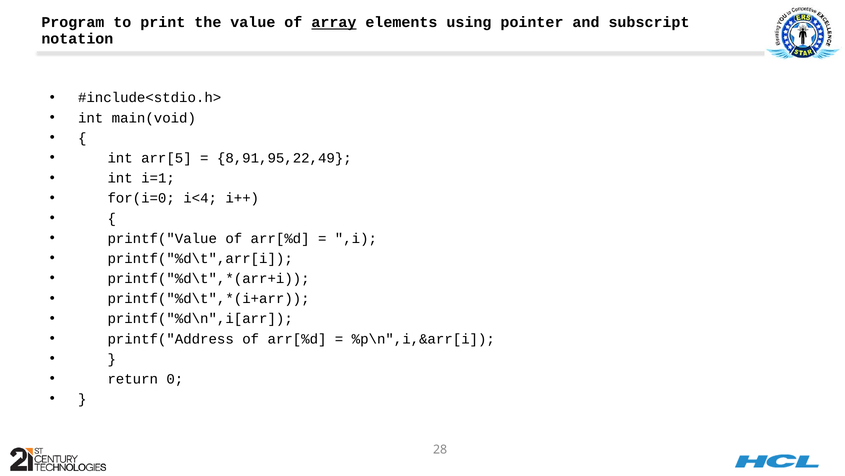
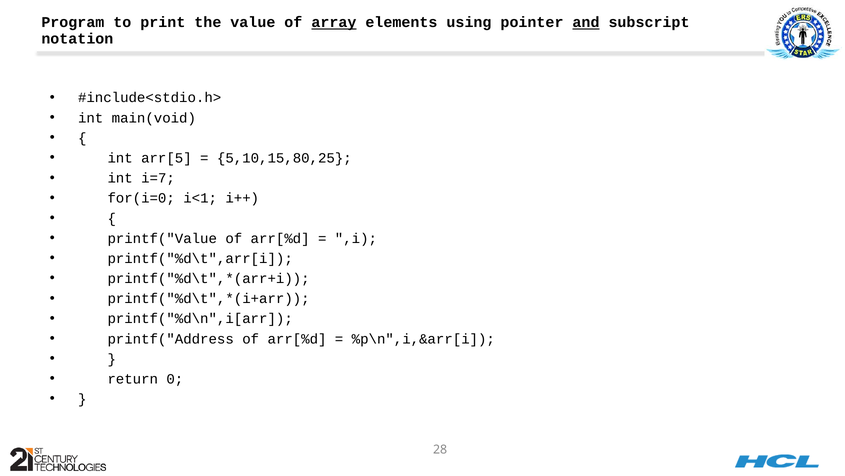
and underline: none -> present (586, 22)
8,91,95,22,49: 8,91,95,22,49 -> 5,10,15,80,25 (284, 158)
i=1: i=1 -> i=7 (158, 178)
i<4: i<4 -> i<1 (200, 198)
